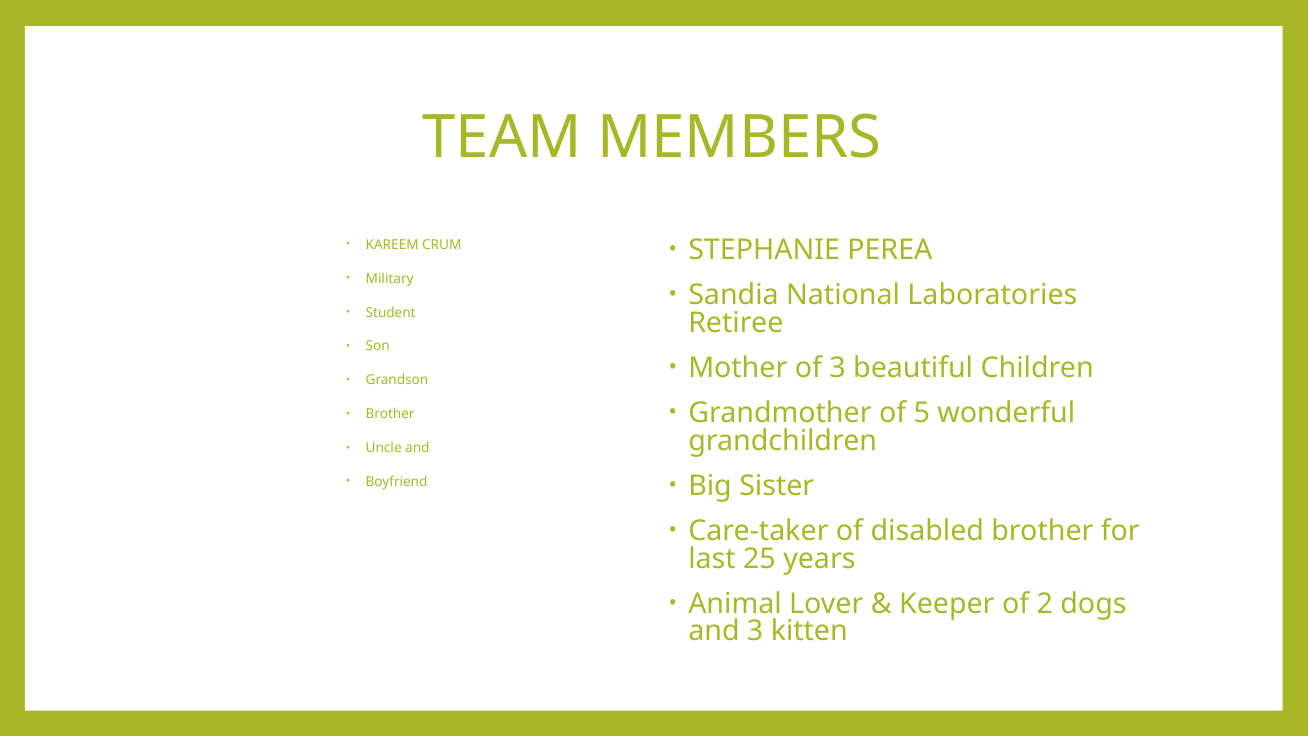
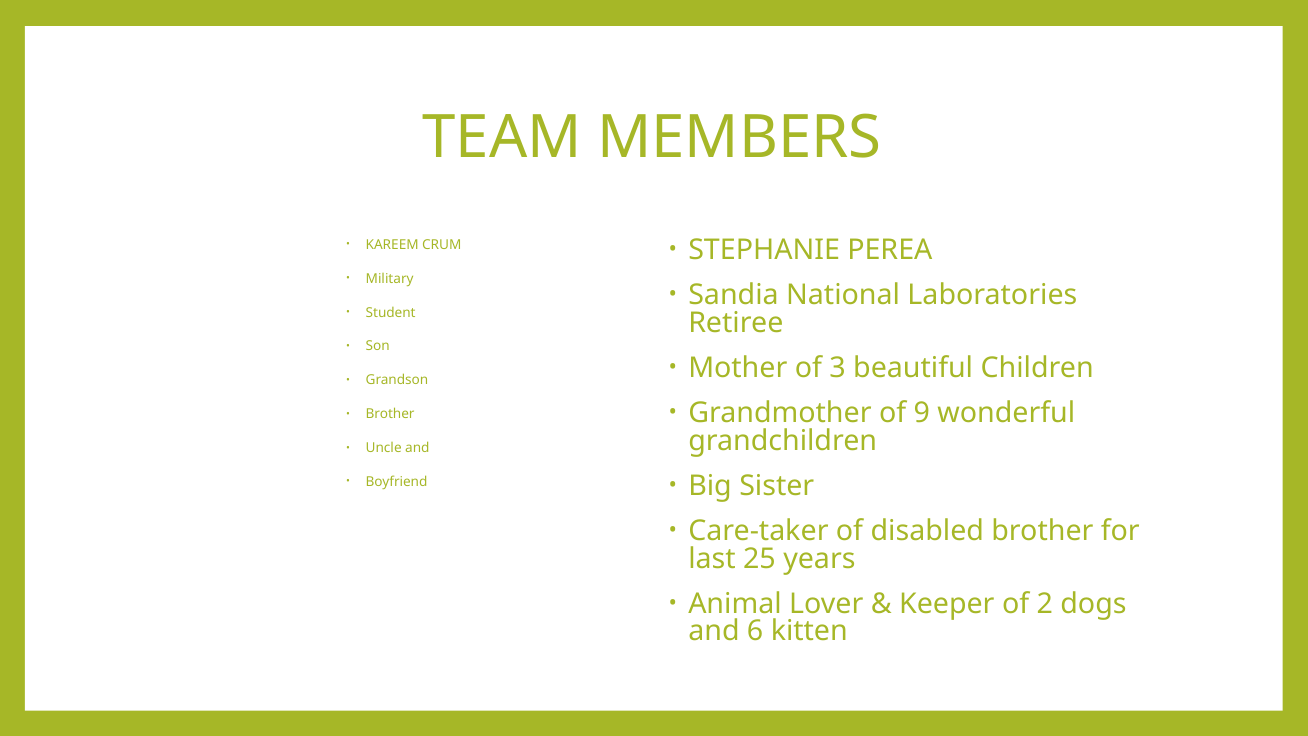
5: 5 -> 9 (922, 413)
and 3: 3 -> 6 (755, 631)
